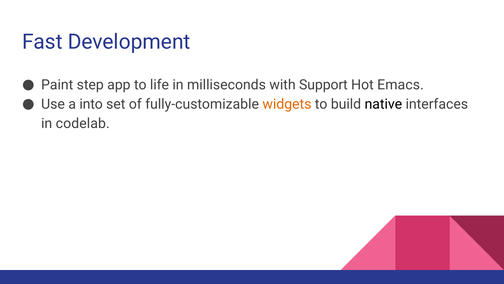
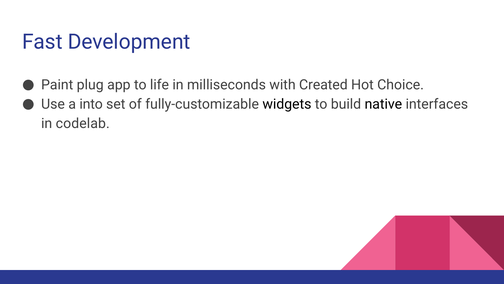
step: step -> plug (90, 85)
Support: Support -> Created (323, 85)
Emacs: Emacs -> Choice (401, 85)
widgets colour: orange -> black (287, 104)
